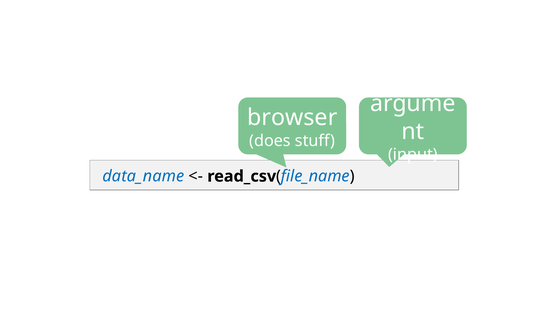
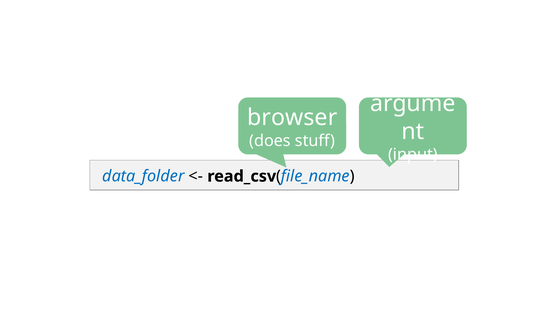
data_name: data_name -> data_folder (143, 176)
